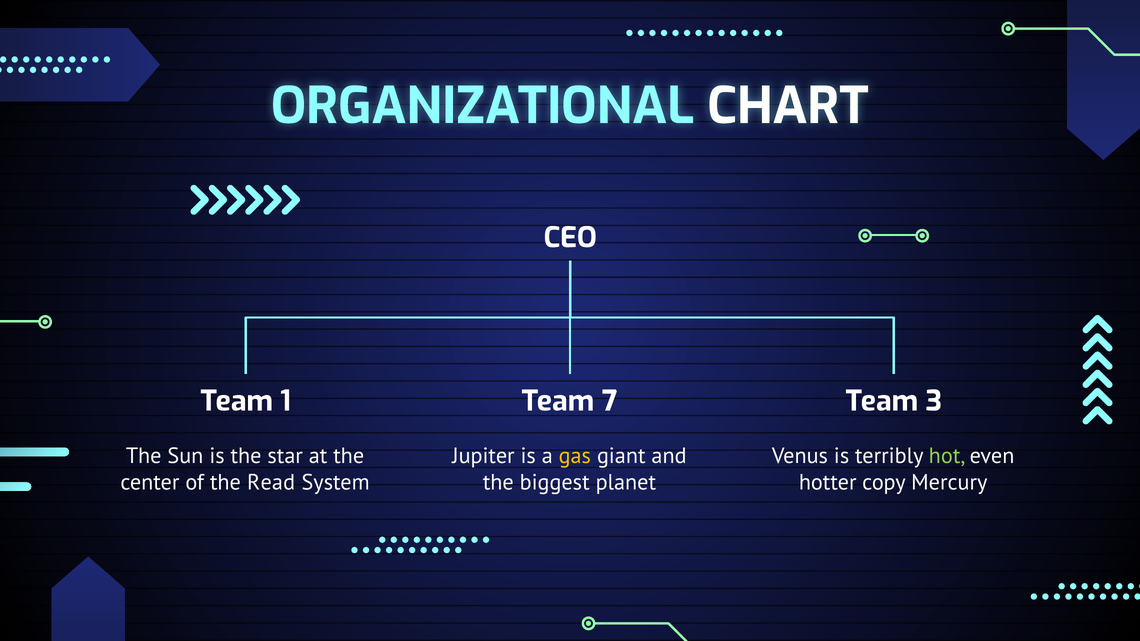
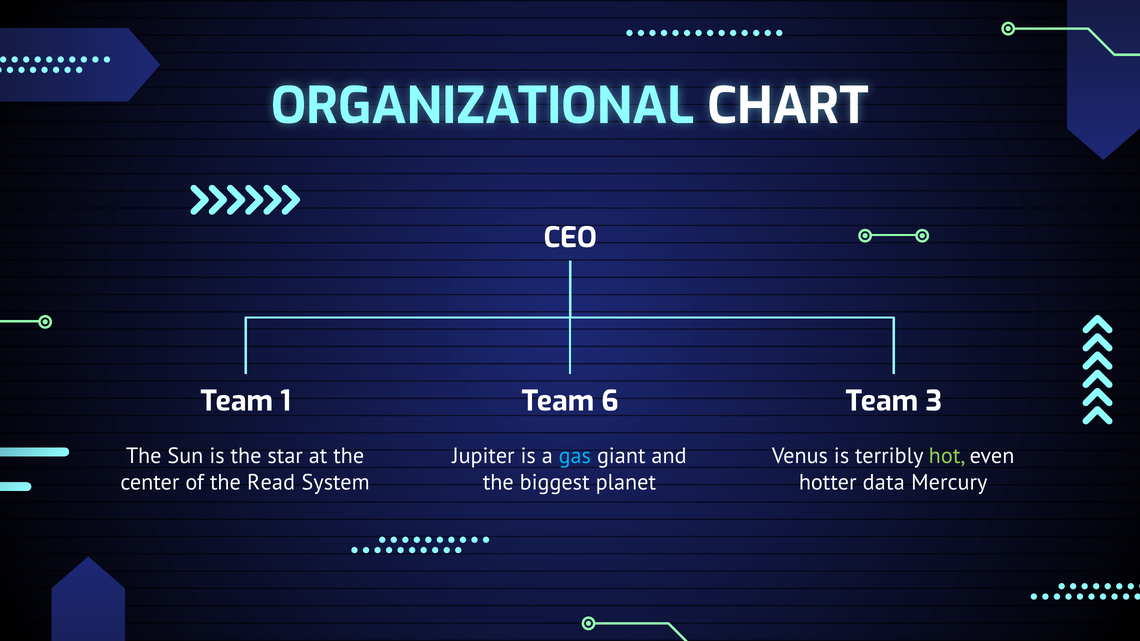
7: 7 -> 6 (610, 401)
gas colour: yellow -> light blue (575, 456)
copy: copy -> data (884, 483)
